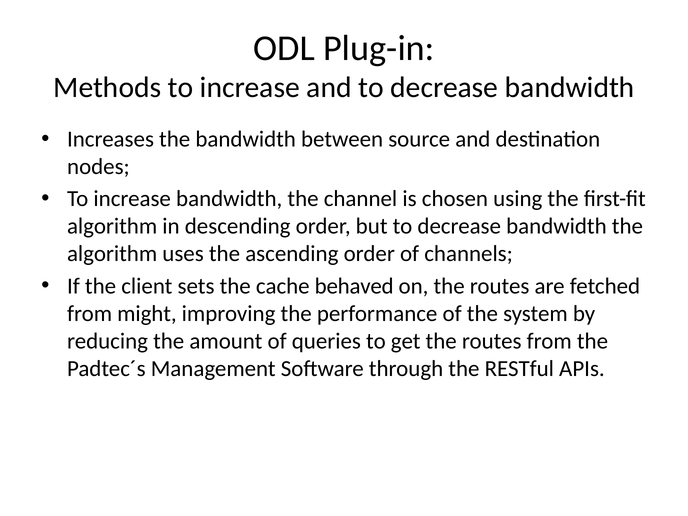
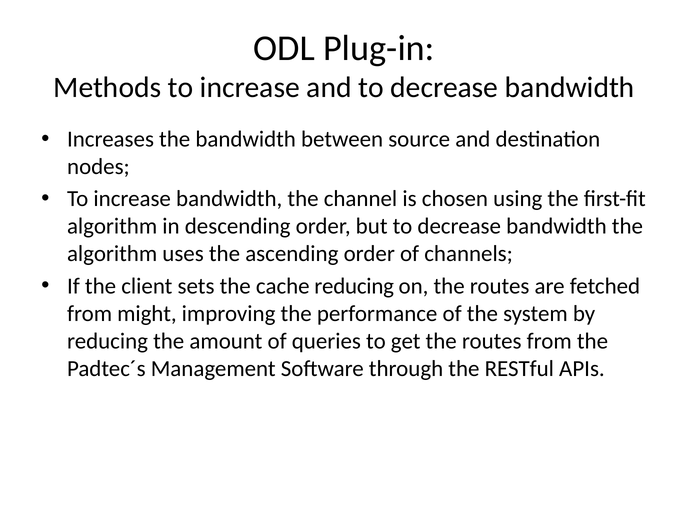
cache behaved: behaved -> reducing (354, 286)
